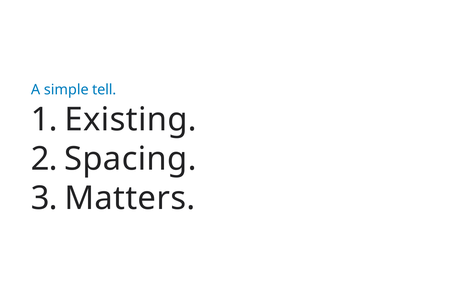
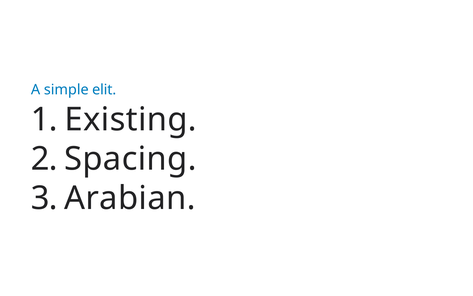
tell: tell -> elit (104, 90)
Matters: Matters -> Arabian (130, 198)
